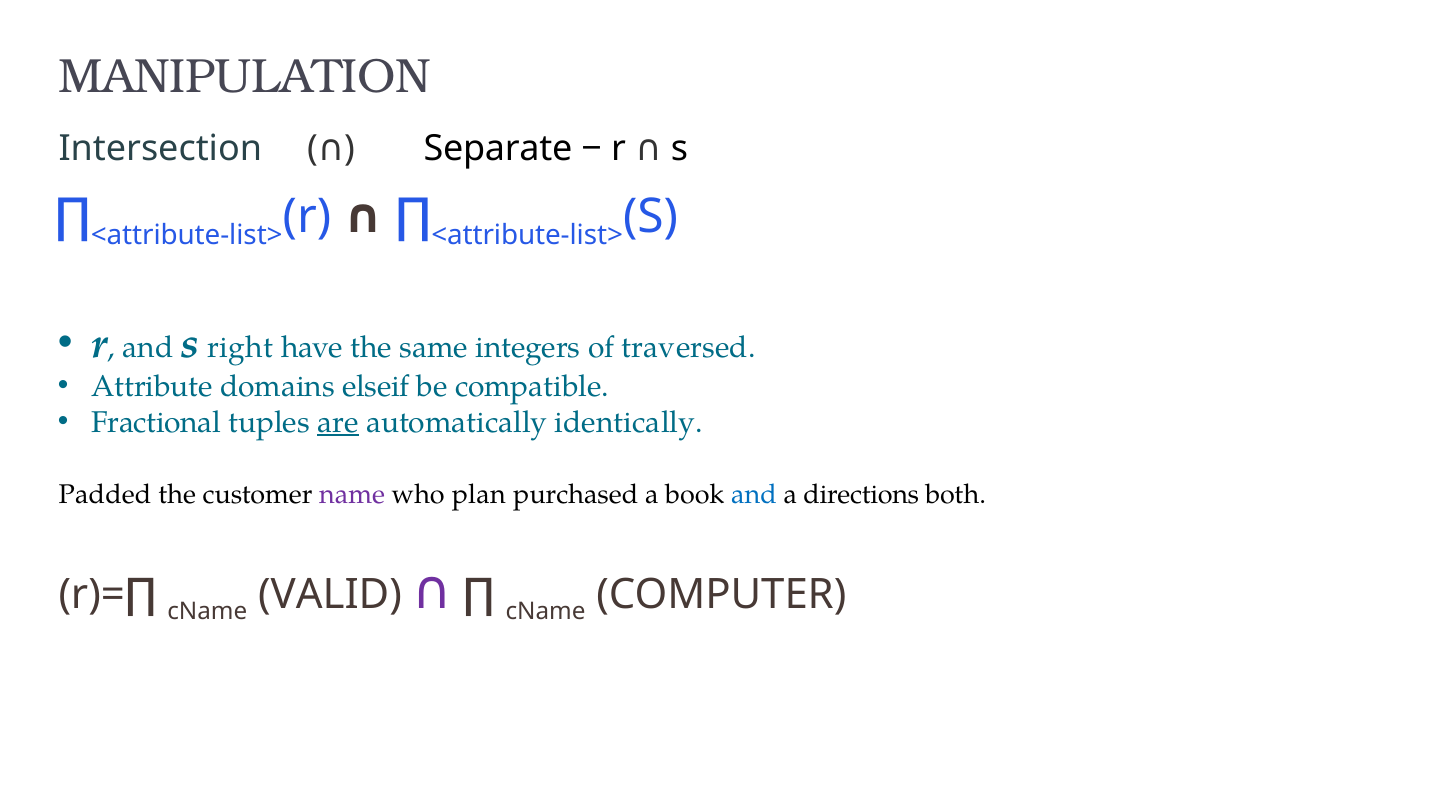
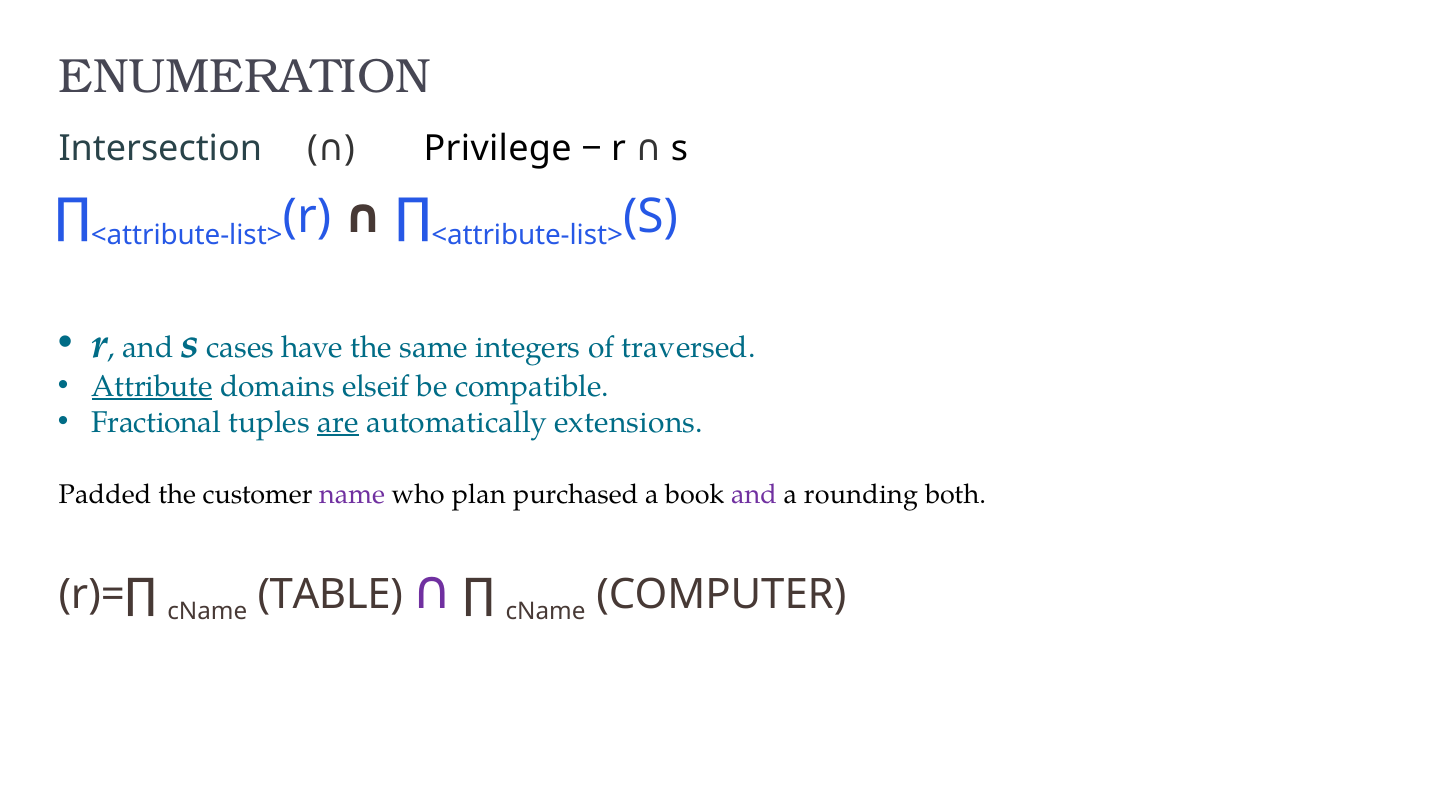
MANIPULATION: MANIPULATION -> ENUMERATION (245, 77)
Separate: Separate -> Privilege (498, 149)
right: right -> cases (240, 348)
Attribute underline: none -> present (152, 386)
identically: identically -> extensions (629, 422)
and colour: blue -> purple (754, 495)
directions: directions -> rounding (861, 495)
VALID: VALID -> TABLE (330, 595)
